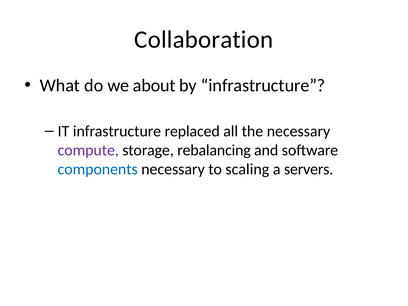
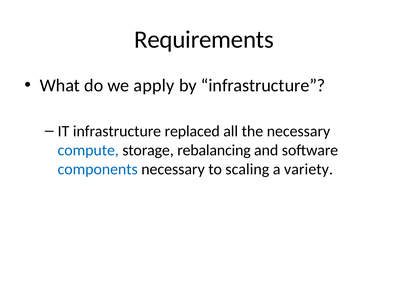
Collaboration: Collaboration -> Requirements (204, 39)
about: about -> apply (154, 86)
compute colour: purple -> blue (88, 150)
servers: servers -> variety (309, 169)
